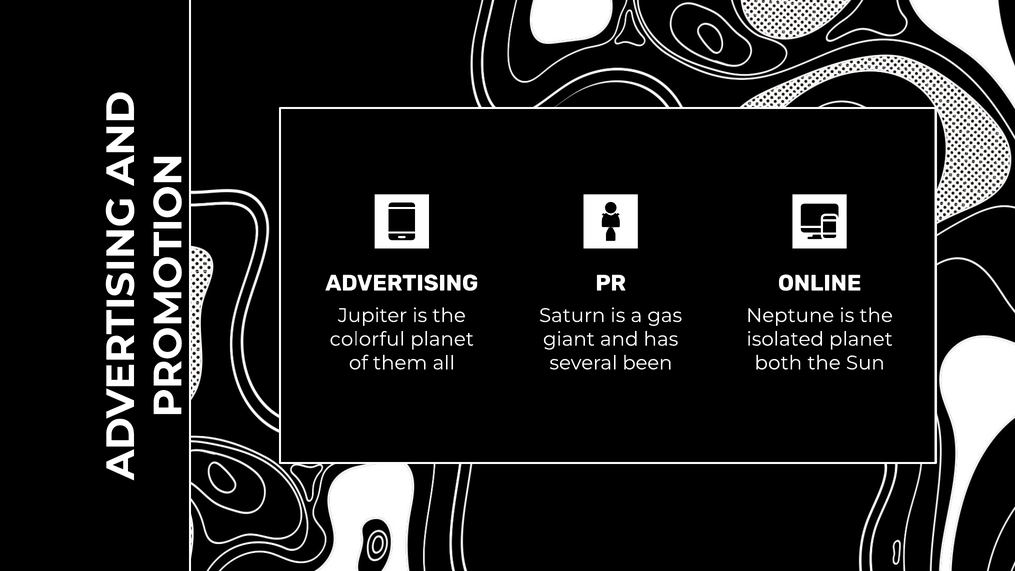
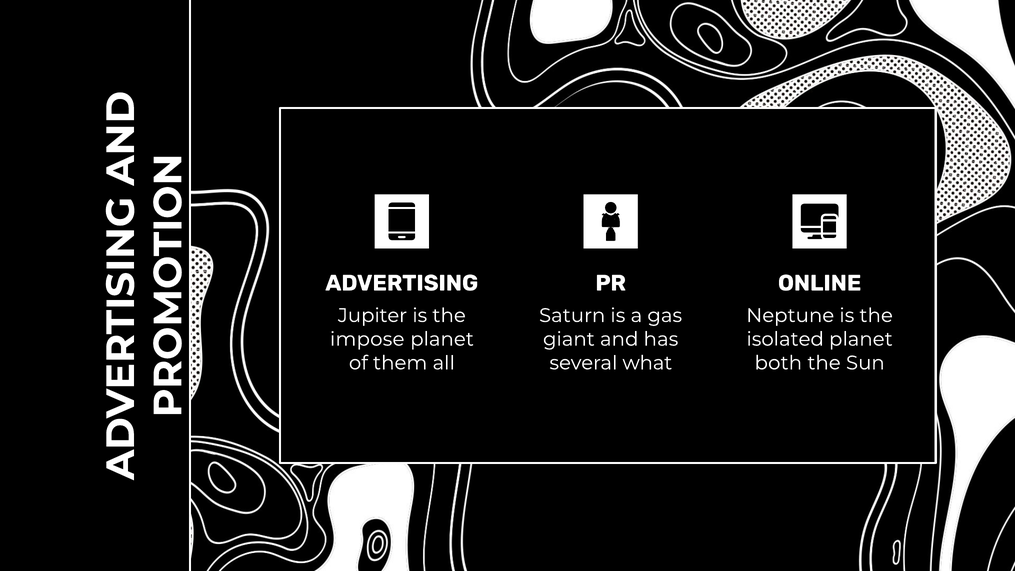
colorful: colorful -> impose (367, 339)
been: been -> what (647, 363)
